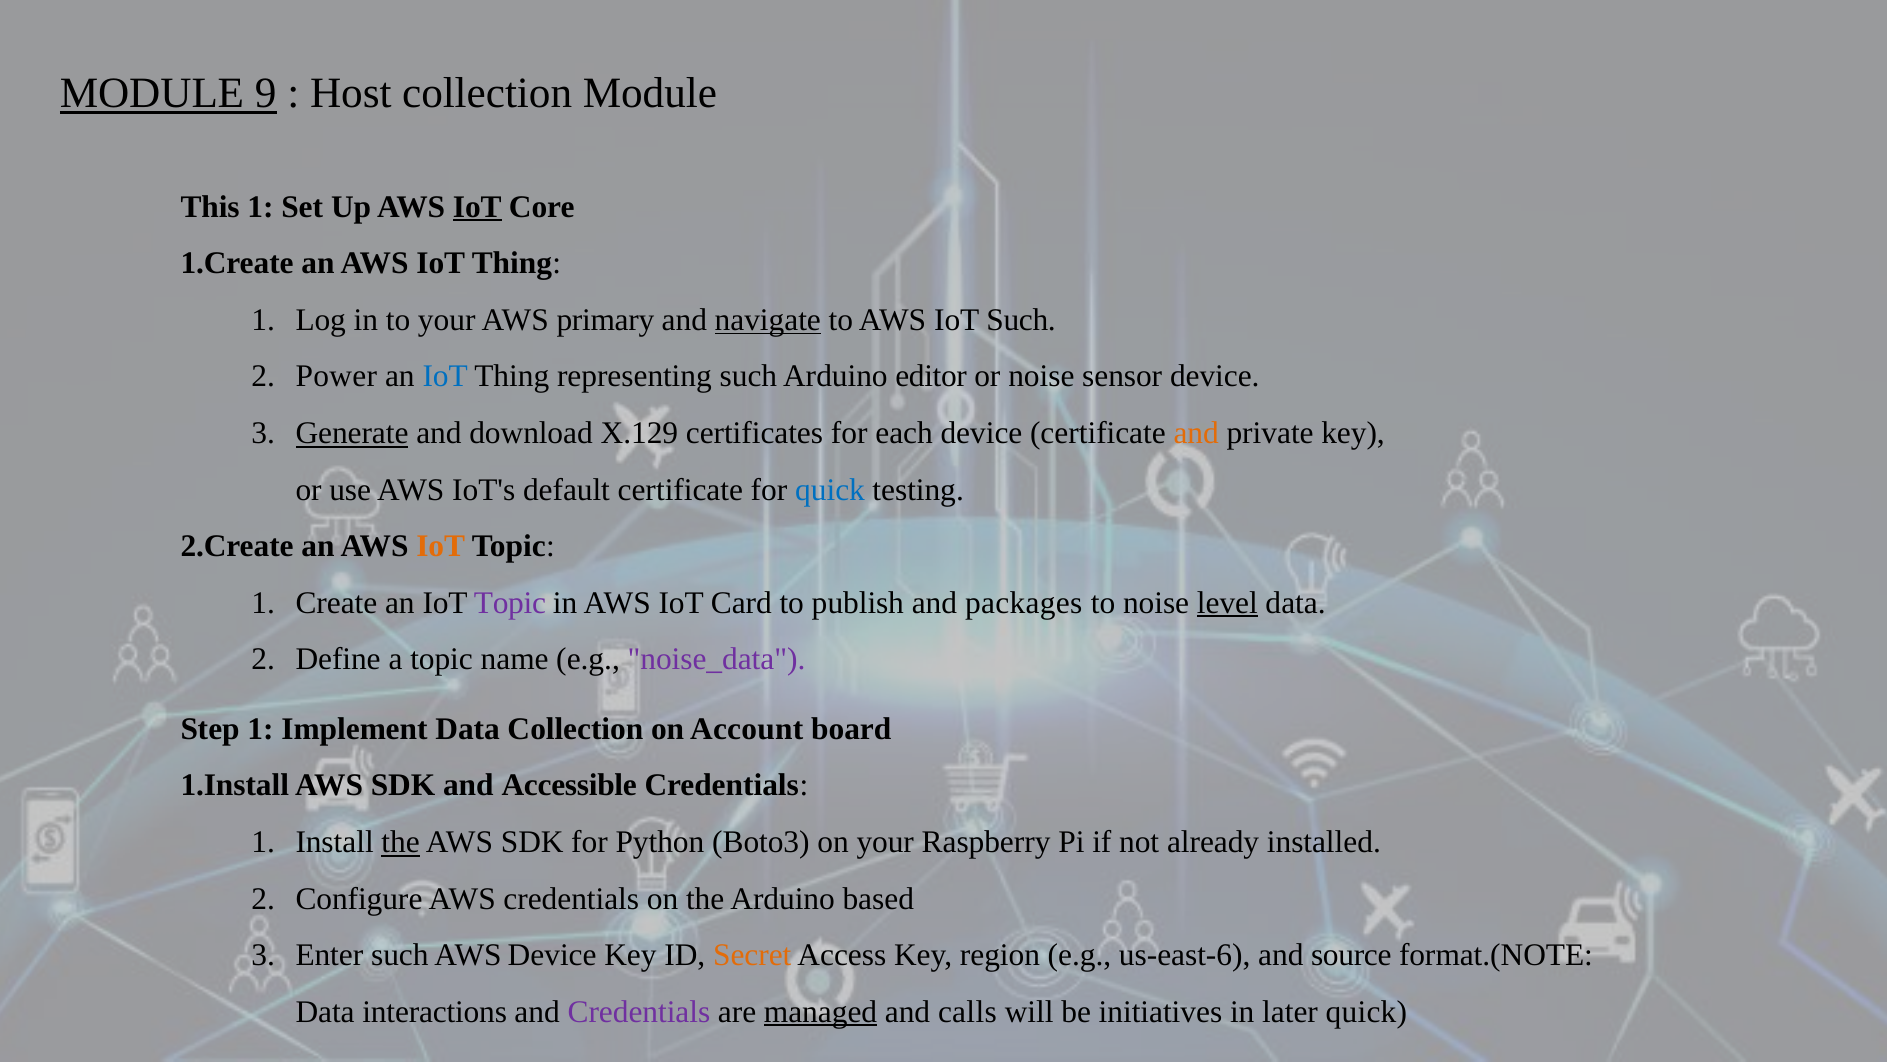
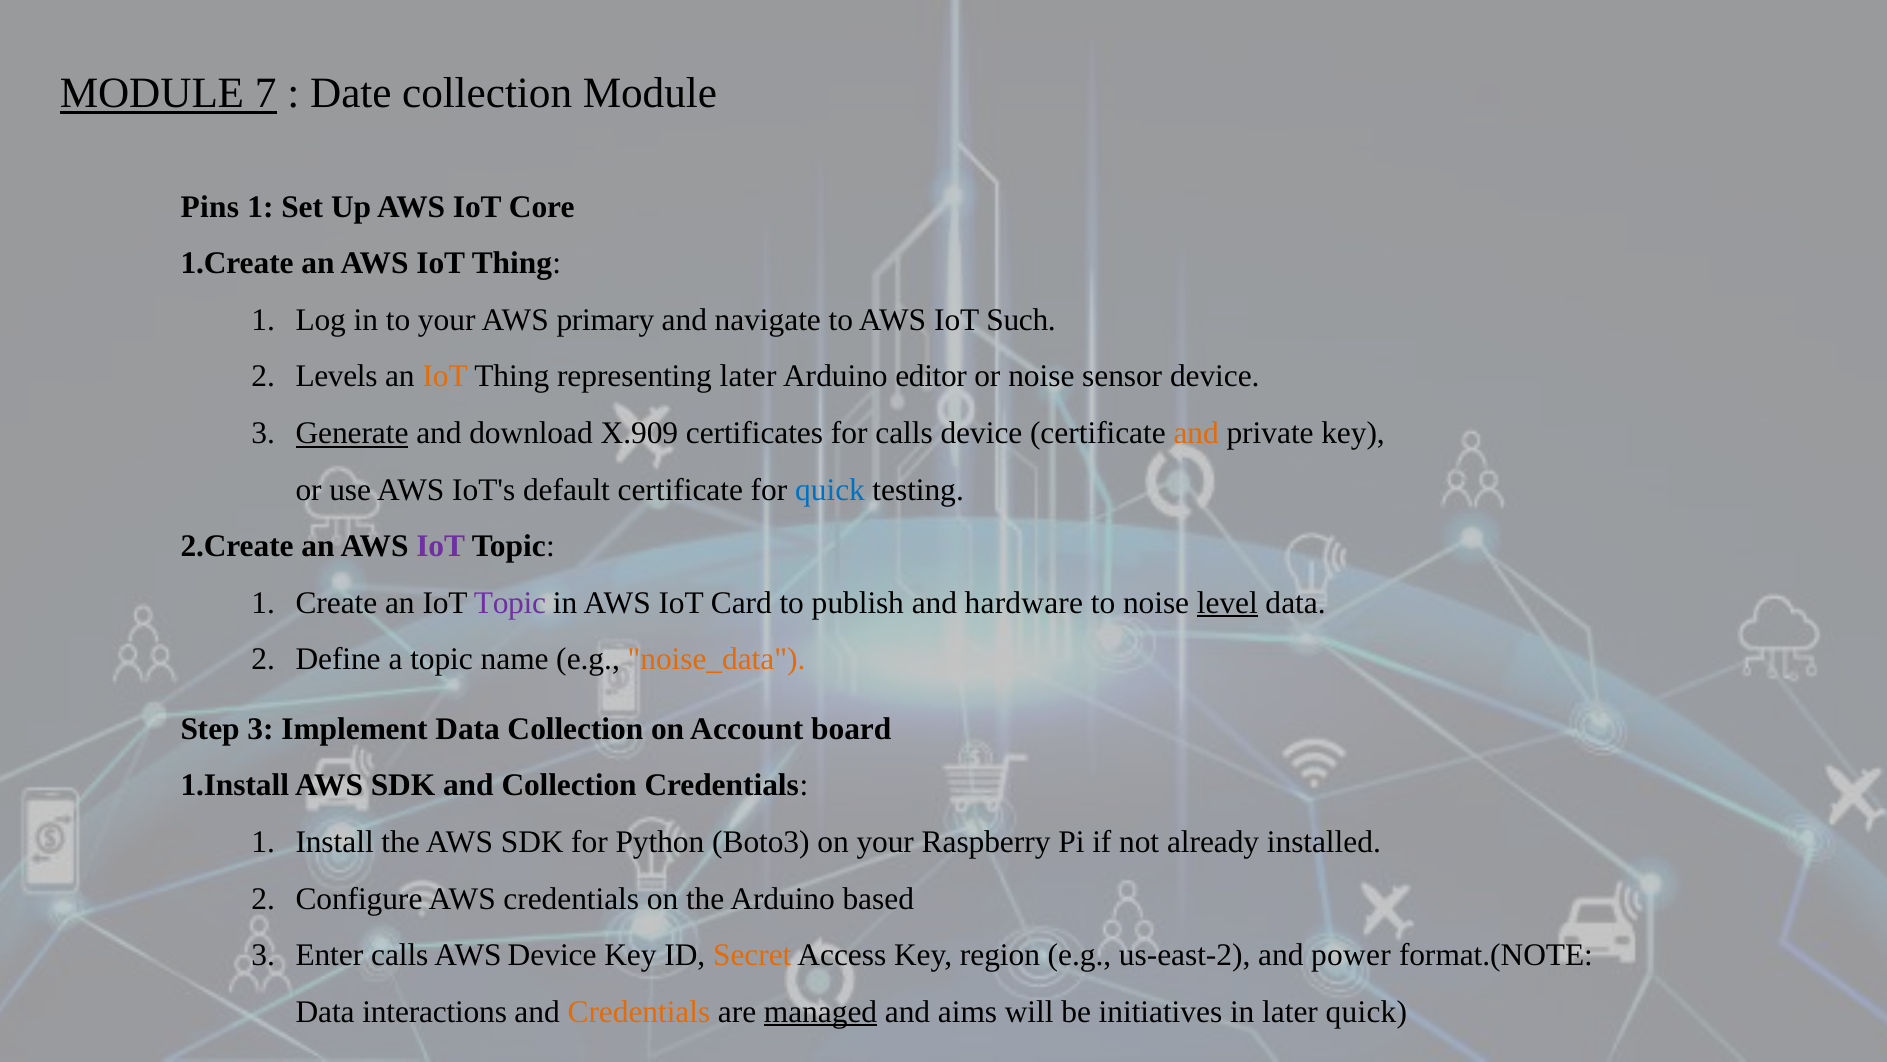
9: 9 -> 7 (266, 93)
Host: Host -> Date (351, 93)
This: This -> Pins (210, 207)
IoT underline: present -> none (477, 207)
navigate underline: present -> none (768, 320)
Power: Power -> Levels (337, 376)
IoT colour: blue -> orange (445, 376)
representing such: such -> later (748, 376)
X.129: X.129 -> X.909 (639, 433)
for each: each -> calls (904, 433)
IoT colour: orange -> purple (441, 546)
packages: packages -> hardware (1024, 603)
noise_data colour: purple -> orange (716, 659)
Step 1: 1 -> 3 (260, 729)
and Accessible: Accessible -> Collection (569, 785)
the underline: present -> none (401, 842)
Enter such: such -> calls (400, 955)
us-east-6: us-east-6 -> us-east-2 (1185, 955)
source: source -> power (1351, 955)
Credentials colour: purple -> orange (639, 1011)
calls: calls -> aims (968, 1011)
